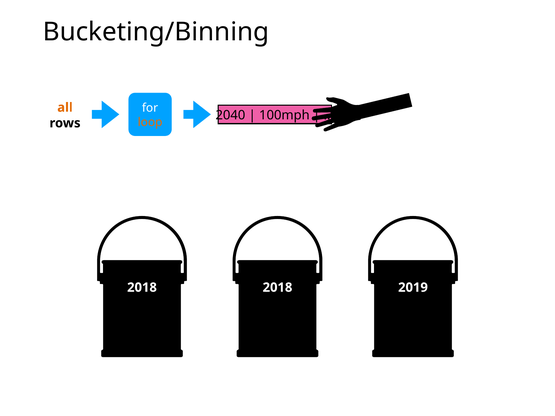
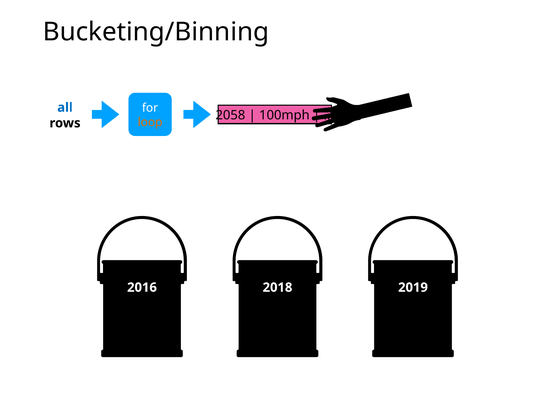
all colour: orange -> blue (65, 108)
2040: 2040 -> 2058 (230, 115)
2018: 2018 -> 2016 (142, 288)
